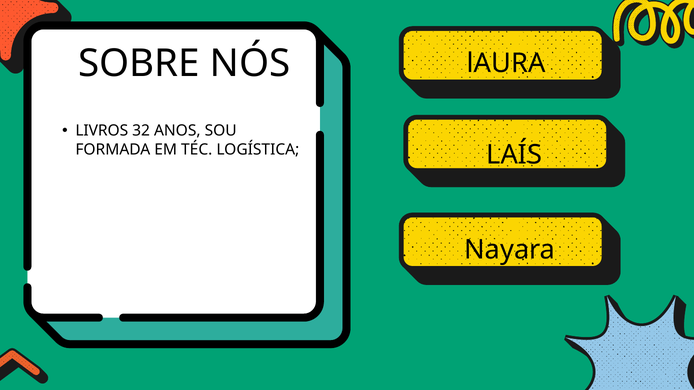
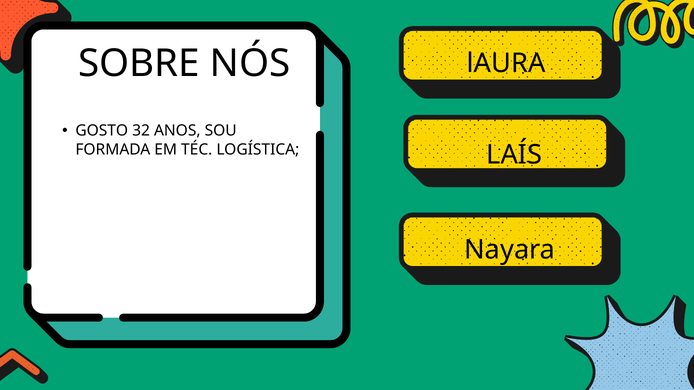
LIVROS: LIVROS -> GOSTO (102, 131)
